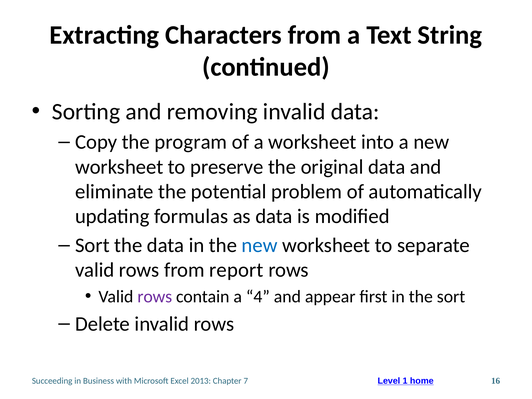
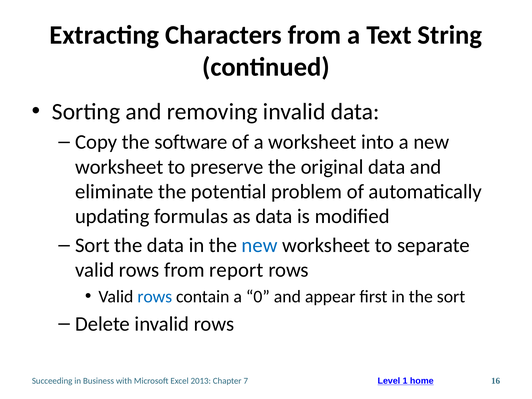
program: program -> software (191, 142)
rows colour: purple -> blue (155, 297)
4: 4 -> 0 (258, 297)
